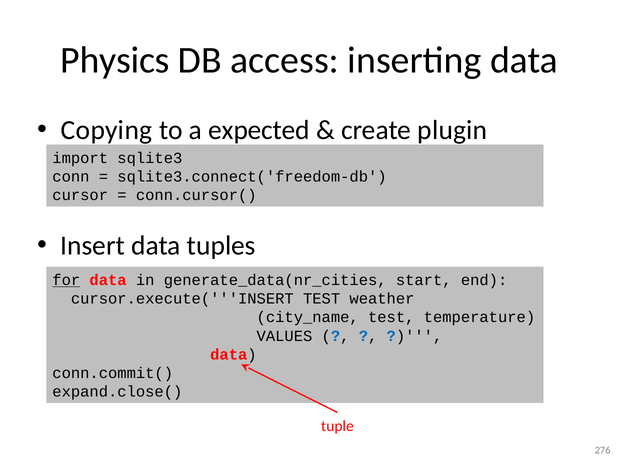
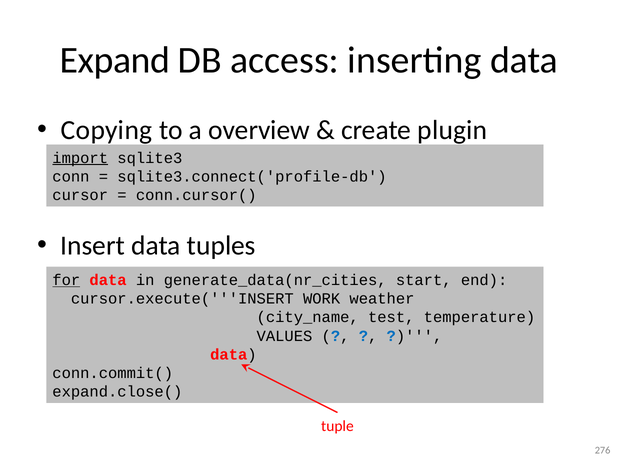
Physics: Physics -> Expand (115, 60)
expected: expected -> overview (259, 130)
import underline: none -> present (80, 158)
sqlite3.connect('freedom-db: sqlite3.connect('freedom-db -> sqlite3.connect('profile-db (252, 176)
cursor.execute('''INSERT TEST: TEST -> WORK (322, 298)
